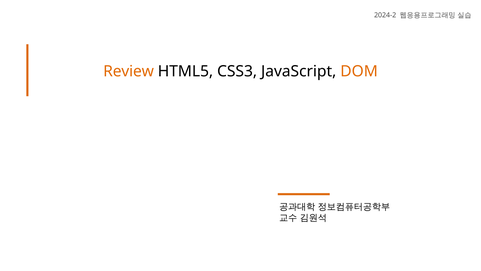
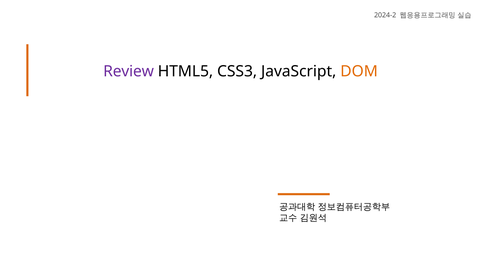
Review colour: orange -> purple (129, 71)
